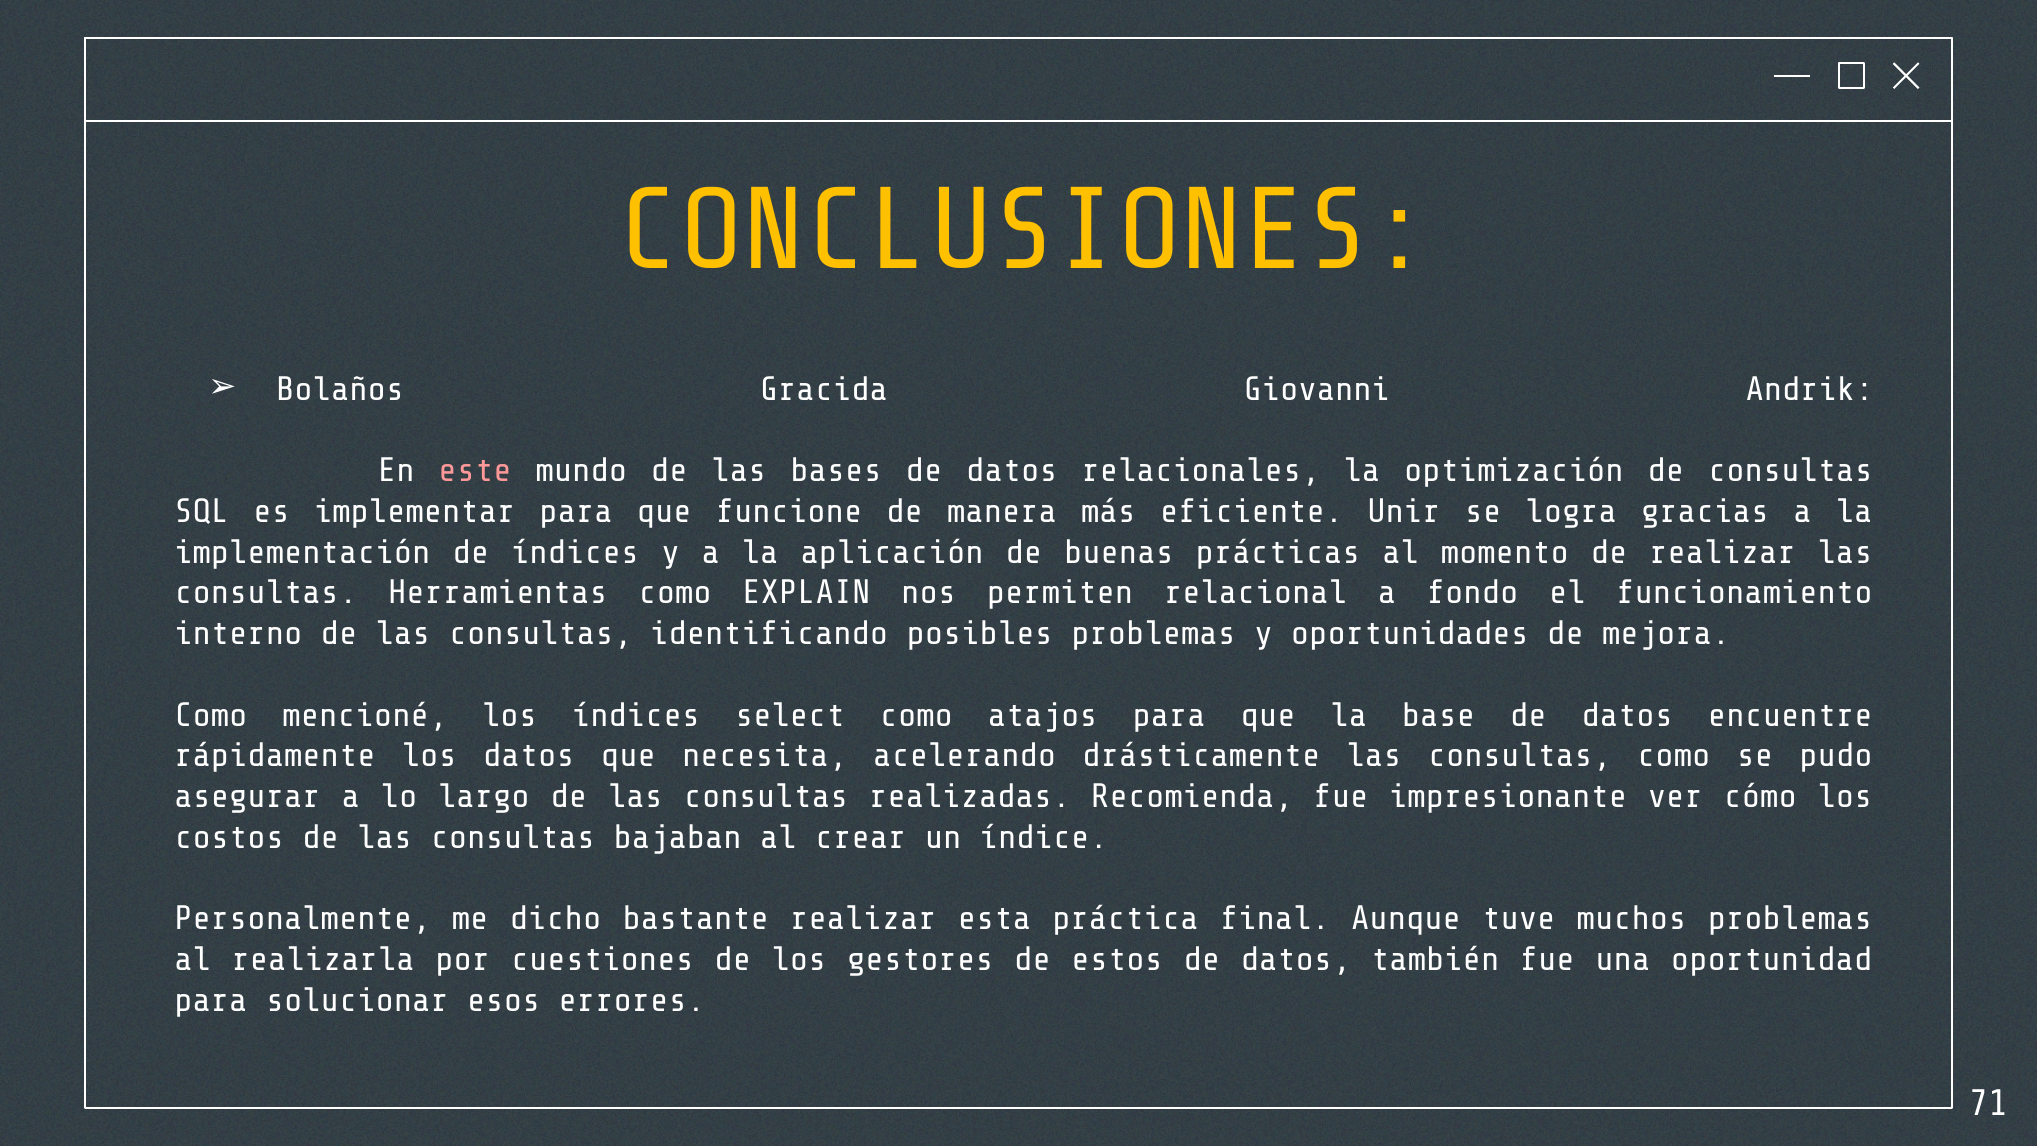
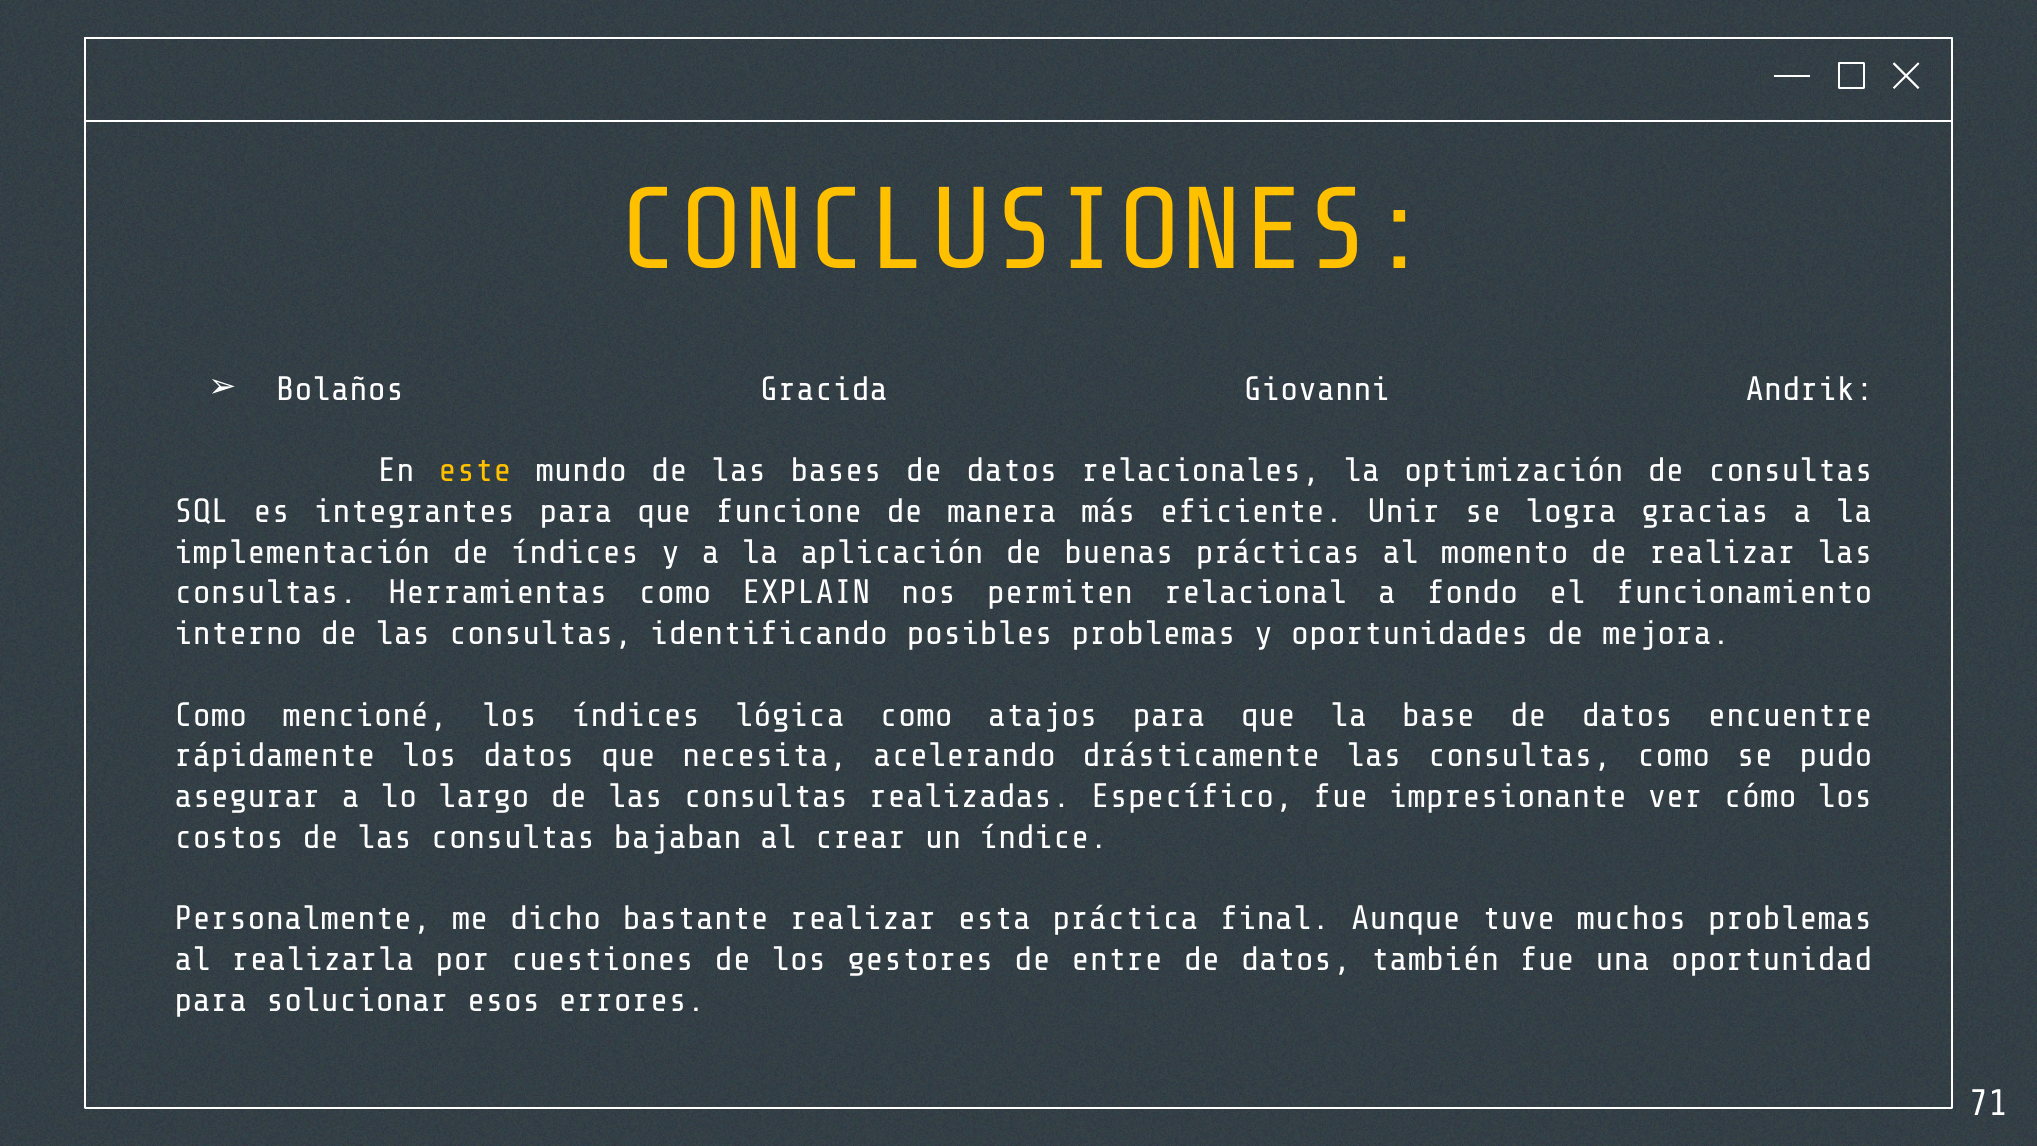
este colour: pink -> yellow (475, 470)
implementar: implementar -> integrantes (415, 511)
select: select -> lógica (790, 715)
Recomienda: Recomienda -> Específico (1192, 796)
estos: estos -> entre (1117, 959)
